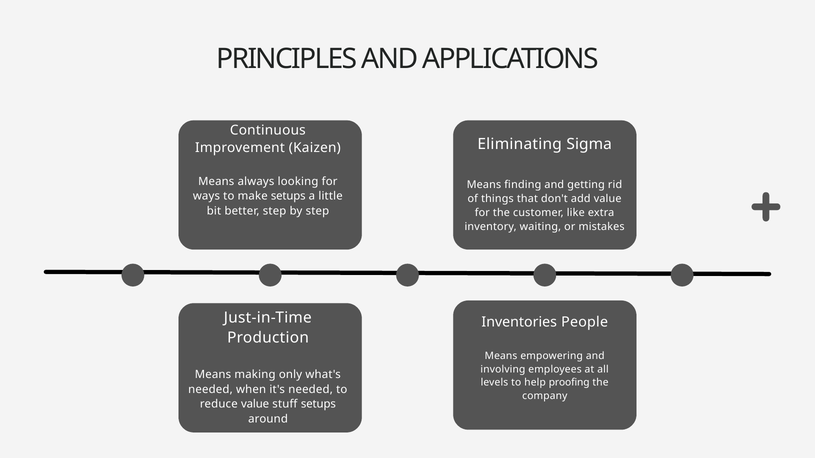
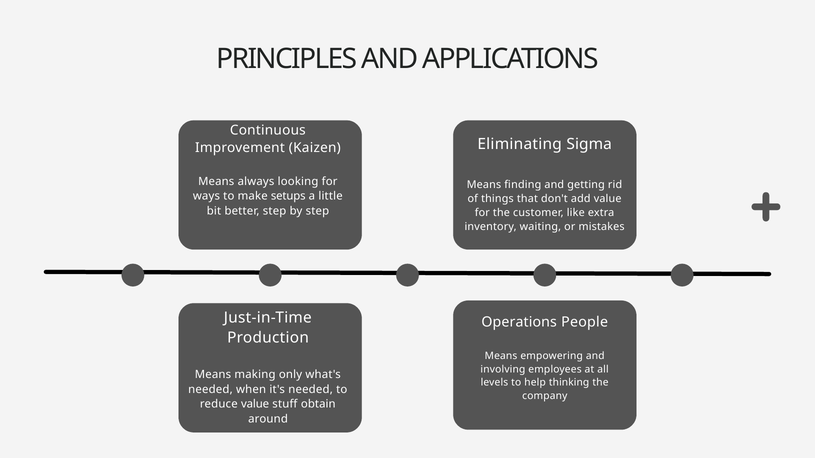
Inventories: Inventories -> Operations (519, 323)
proofing: proofing -> thinking (569, 383)
stuff setups: setups -> obtain (318, 404)
